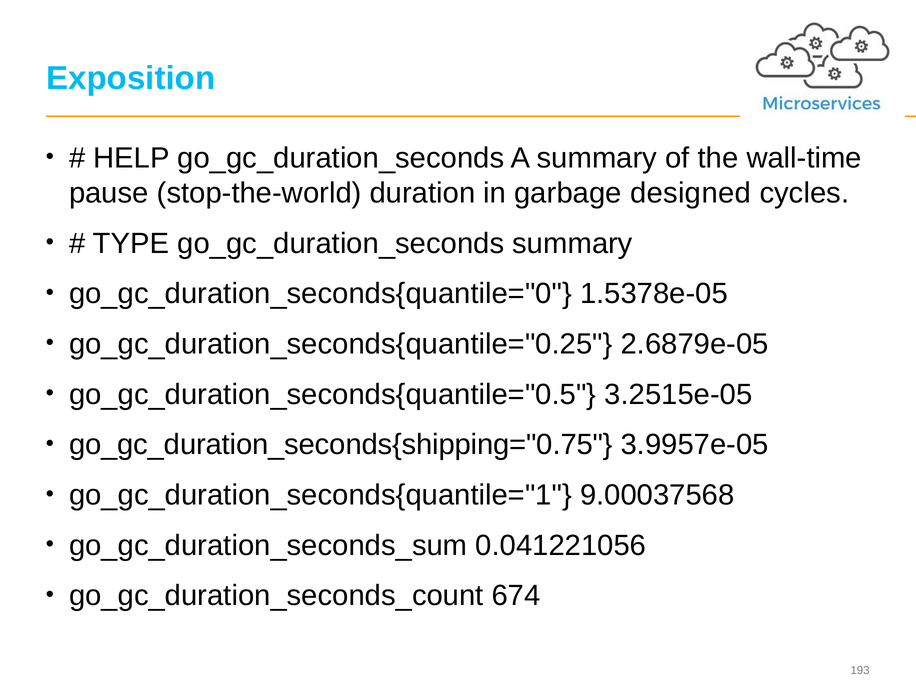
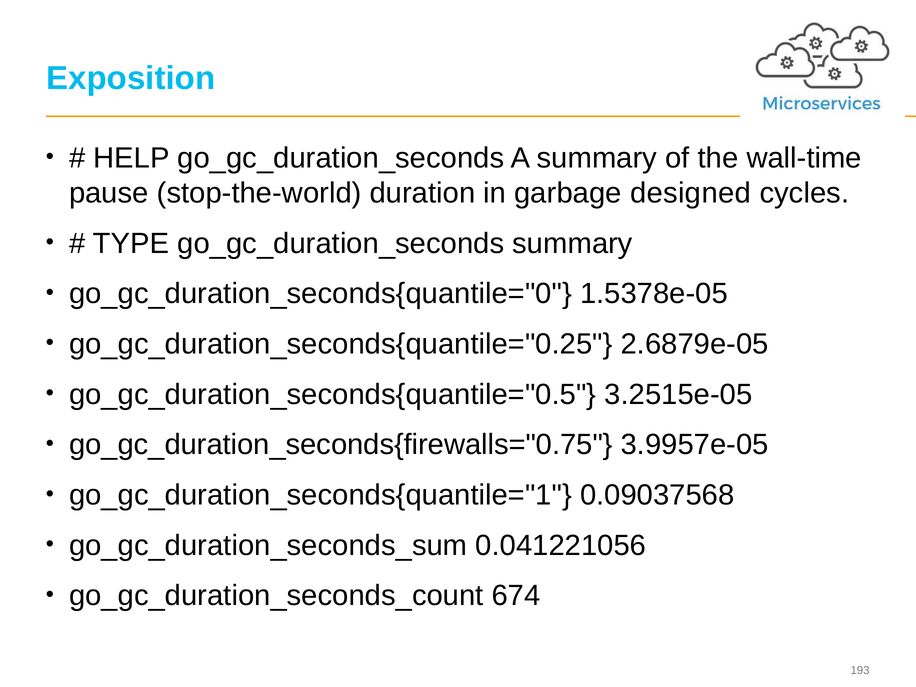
go_gc_duration_seconds{shipping="0.75: go_gc_duration_seconds{shipping="0.75 -> go_gc_duration_seconds{firewalls="0.75 (341, 445)
9.00037568: 9.00037568 -> 0.09037568 (657, 495)
